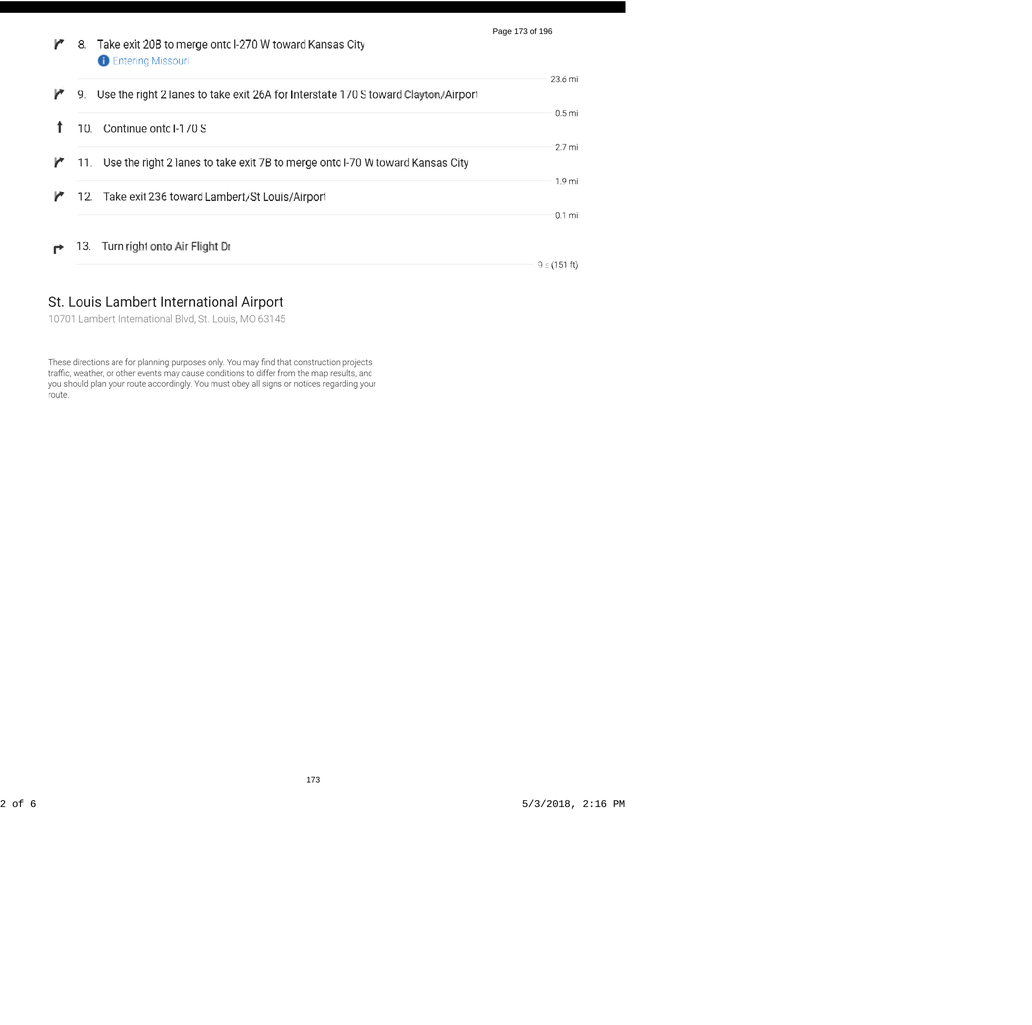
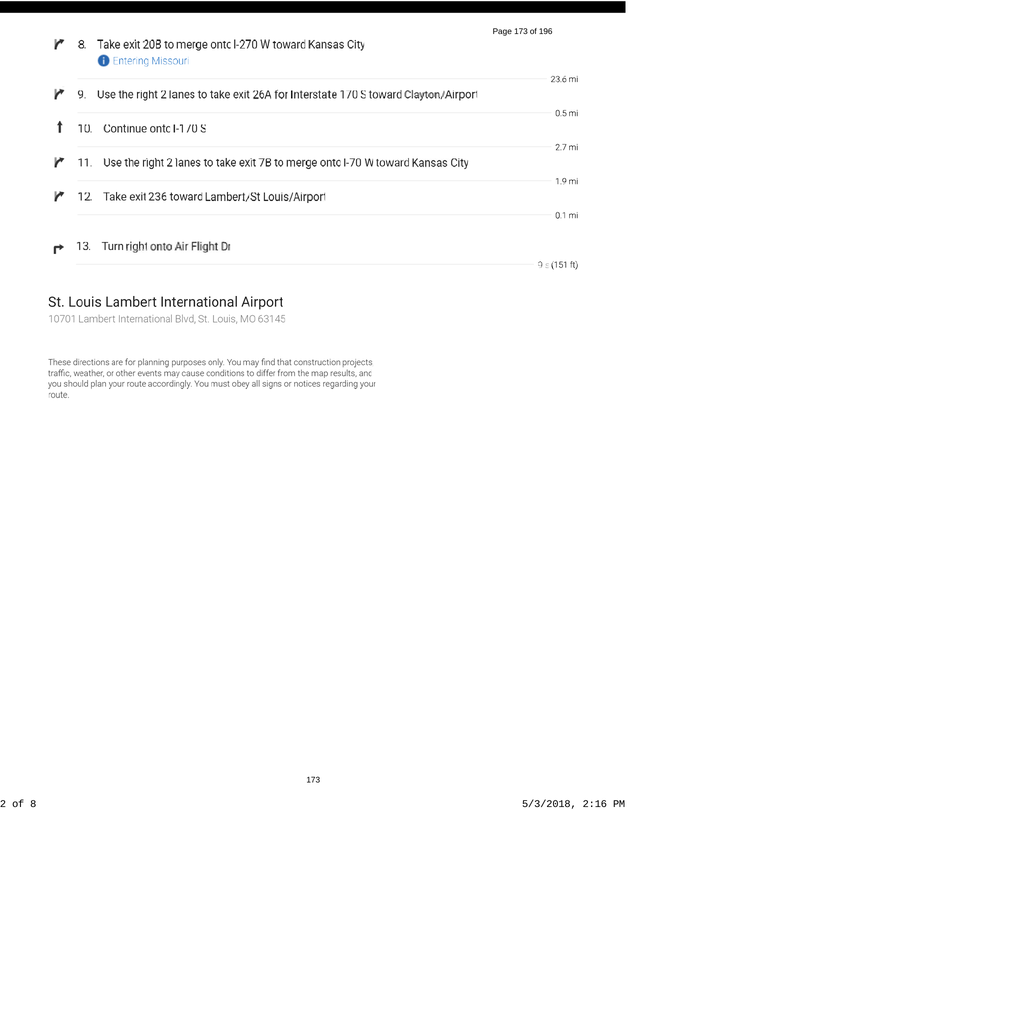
6: 6 -> 8 (33, 804)
